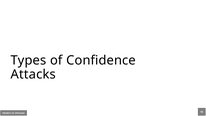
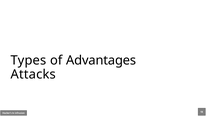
Confidence: Confidence -> Advantages (101, 60)
